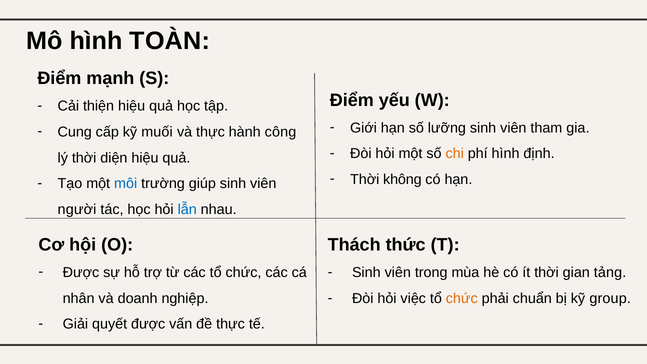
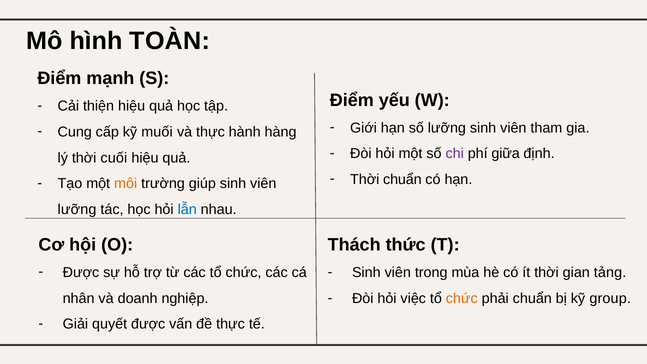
công: công -> hàng (281, 132)
chi colour: orange -> purple (455, 154)
phí hình: hình -> giữa (506, 154)
diện: diện -> cuối (114, 158)
Thời không: không -> chuẩn (402, 180)
môi colour: blue -> orange (126, 184)
người: người -> lưỡng (77, 210)
